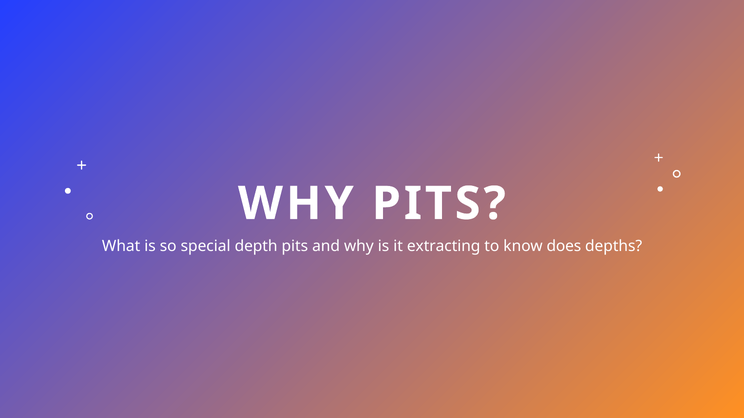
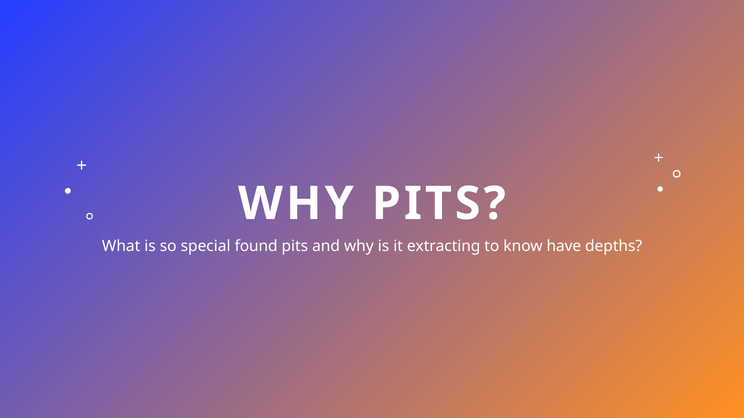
depth: depth -> found (256, 247)
does: does -> have (564, 247)
